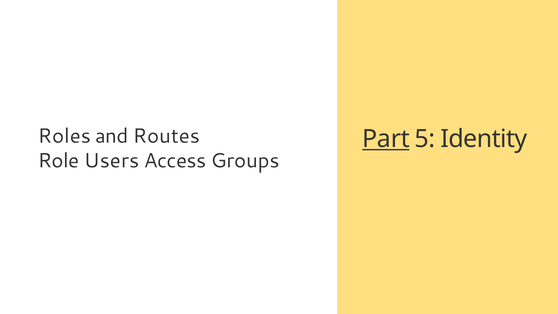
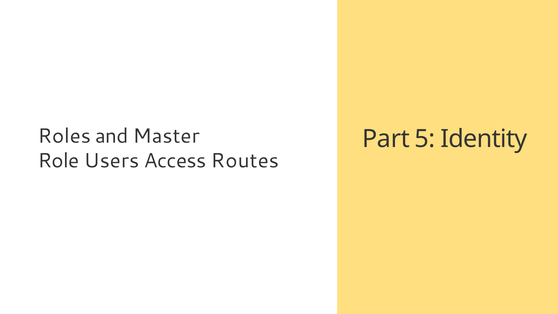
Routes: Routes -> Master (166, 136)
Part underline: present -> none (386, 139)
Groups: Groups -> Routes (245, 161)
